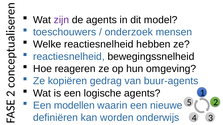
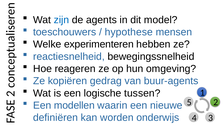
zijn colour: purple -> blue (61, 20)
onderzoek: onderzoek -> hypothese (129, 32)
Welke reactiesnelheid: reactiesnelheid -> experimenteren (99, 44)
logische agents: agents -> tussen (142, 93)
